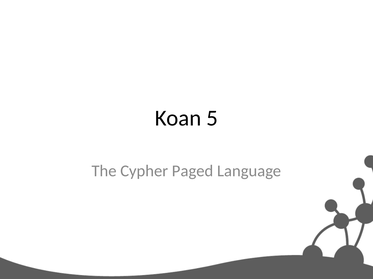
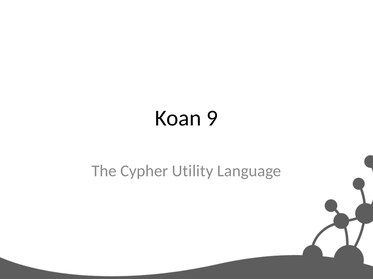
5: 5 -> 9 (212, 118)
Paged: Paged -> Utility (193, 171)
